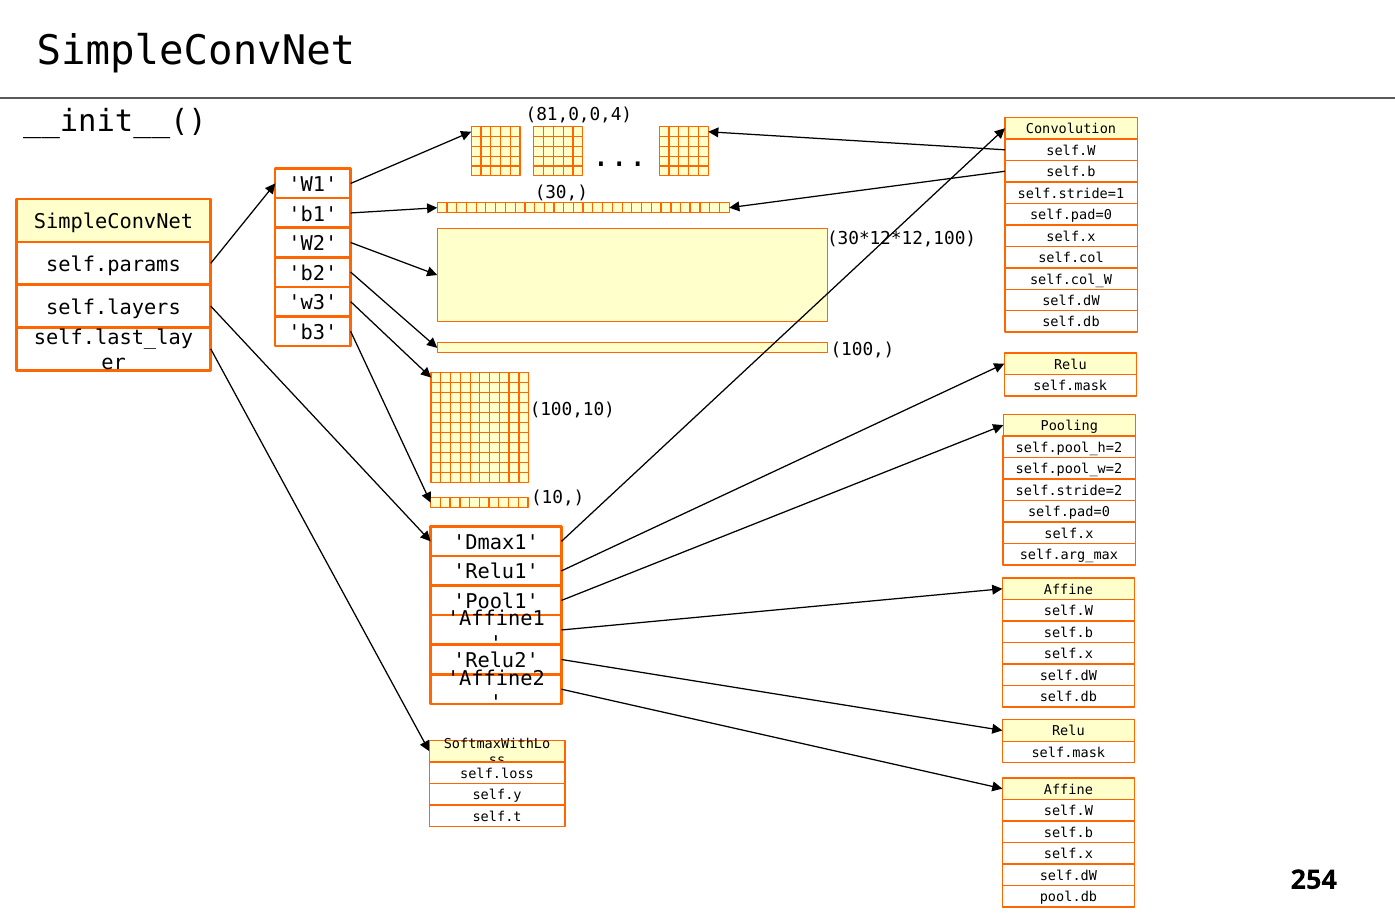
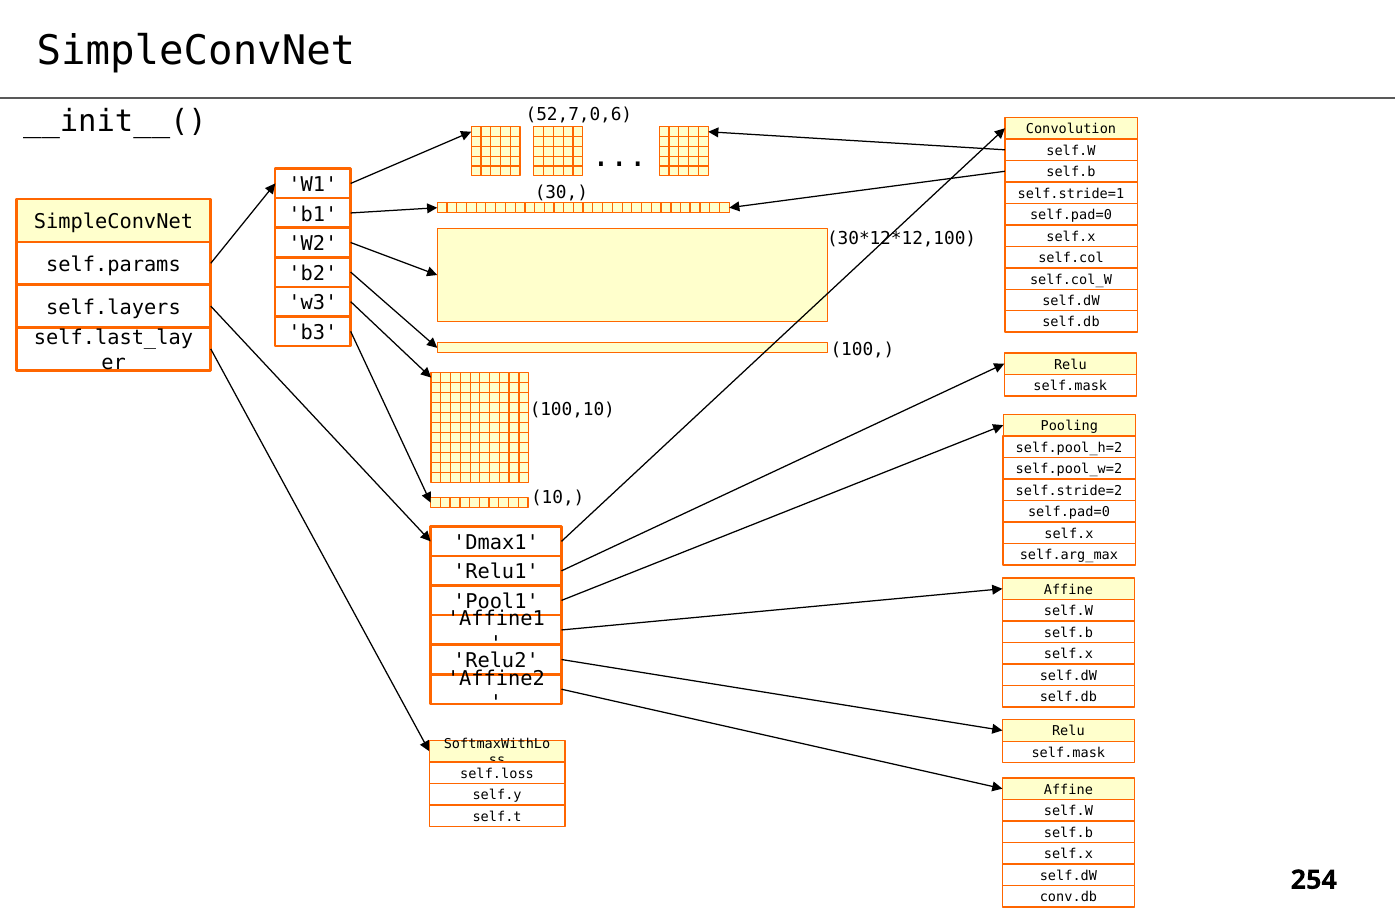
81,0,0,4: 81,0,0,4 -> 52,7,0,6 (579, 115)
pool.db: pool.db -> conv.db (1068, 896)
